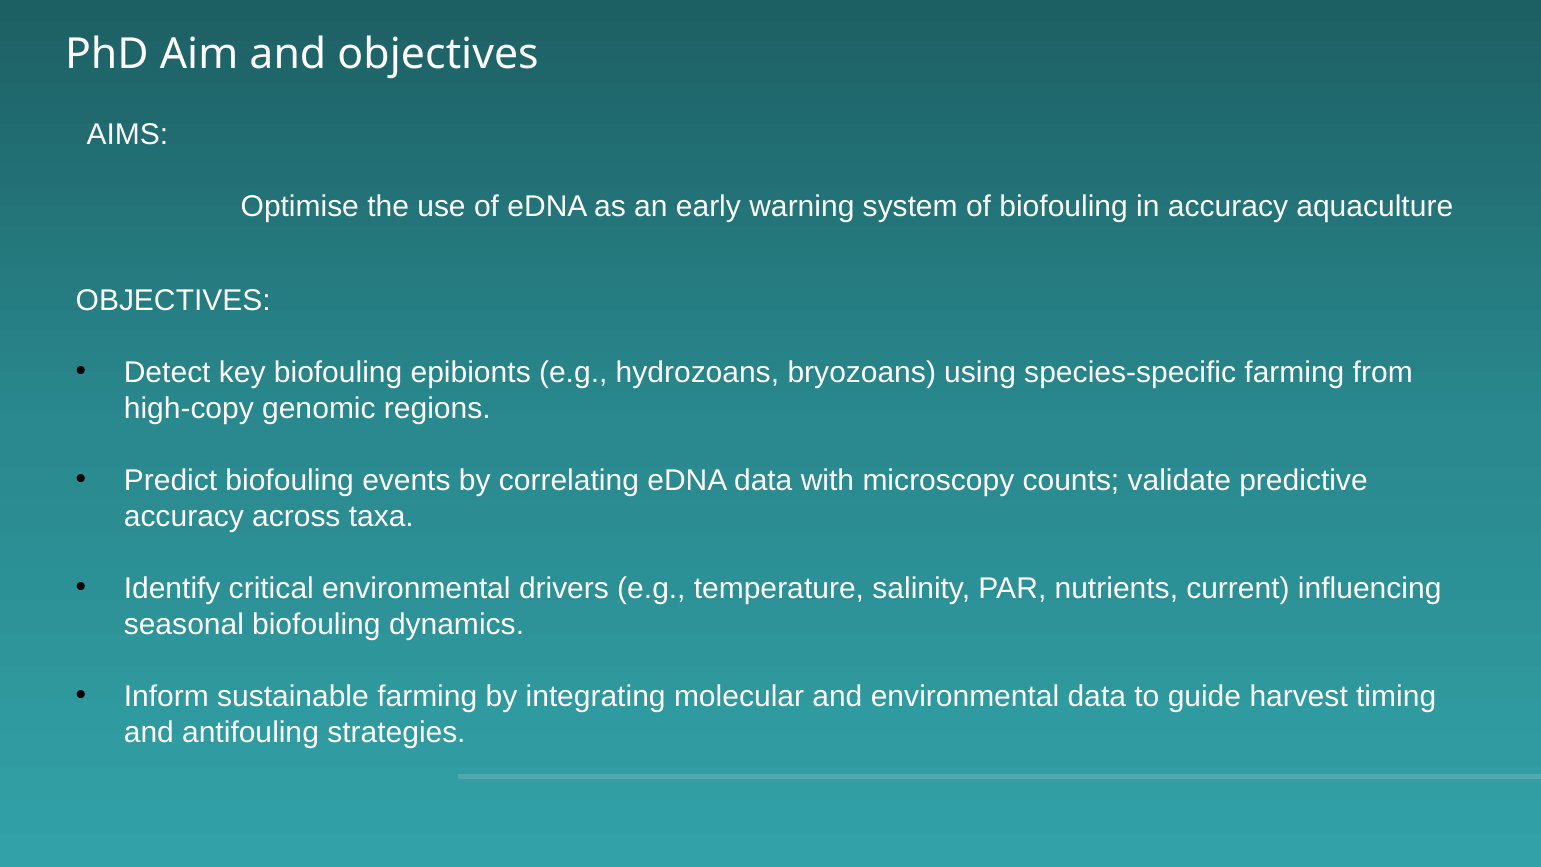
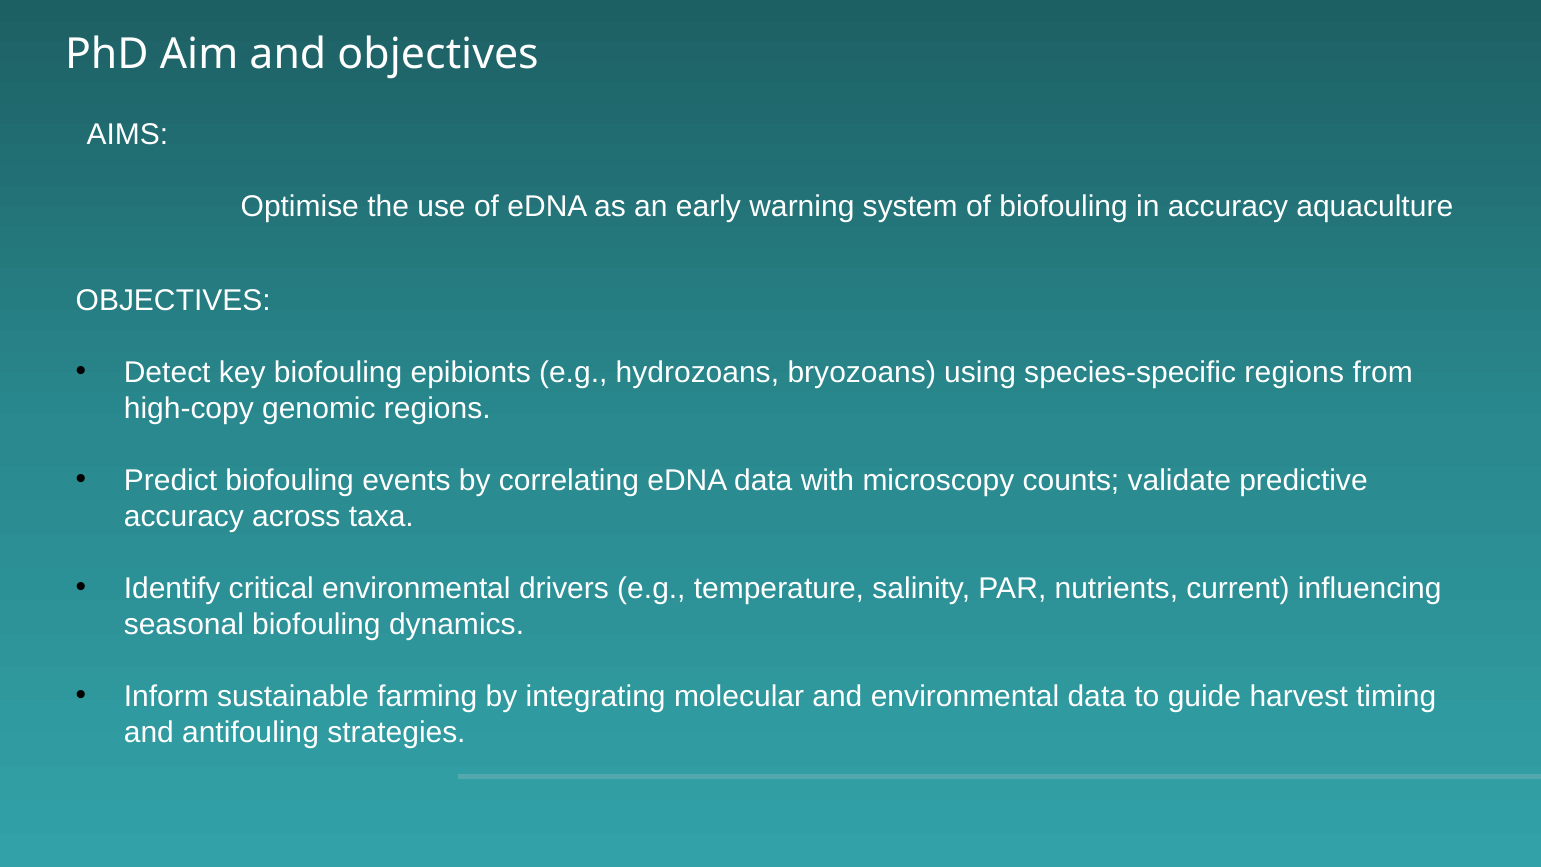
species-specific farming: farming -> regions (1294, 372)
